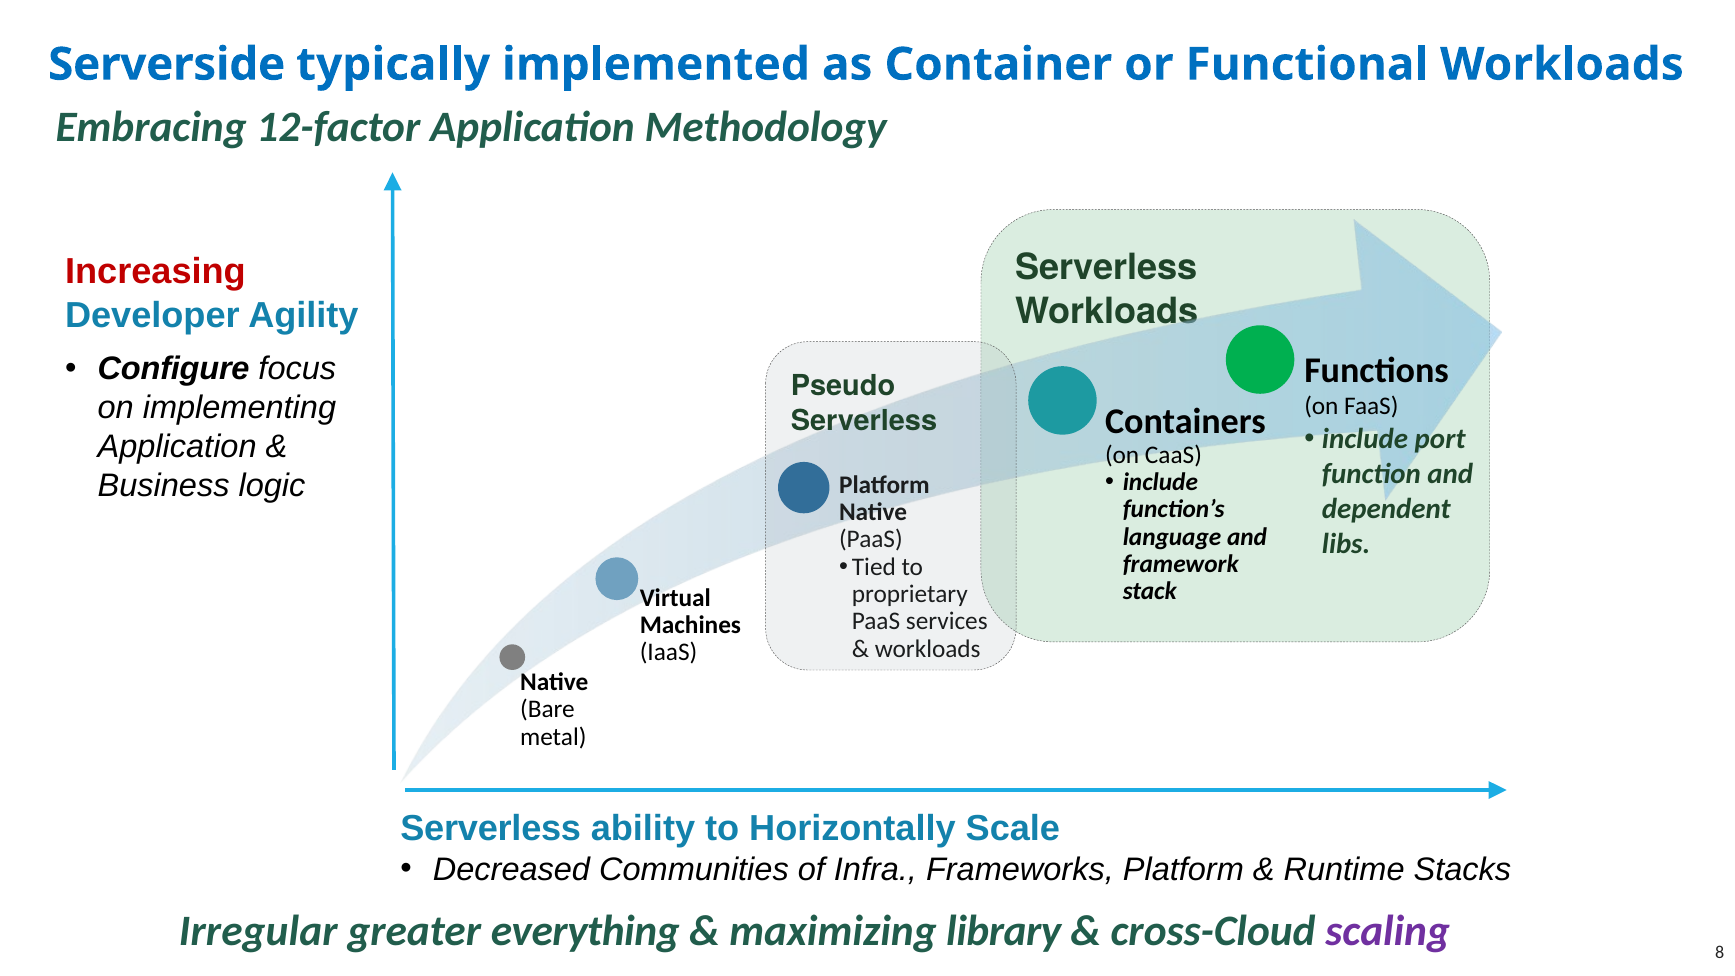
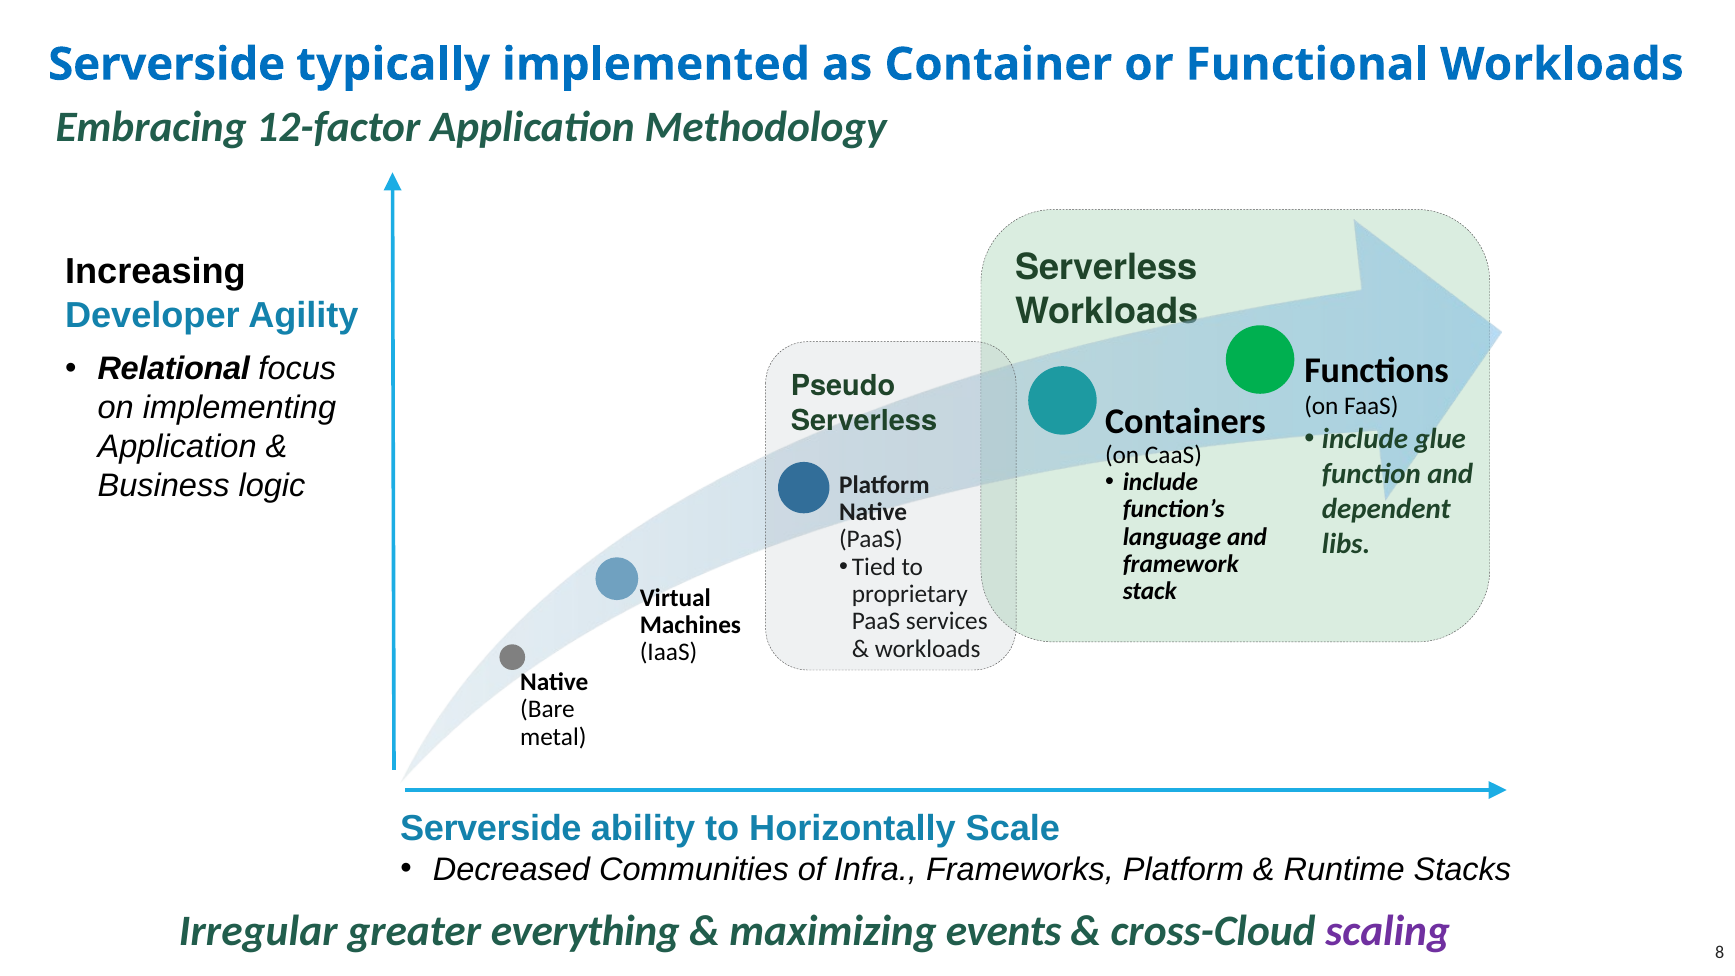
Increasing colour: red -> black (155, 272)
Configure: Configure -> Relational (174, 369)
port: port -> glue (1440, 439)
Serverless: Serverless -> Serverside (491, 829)
library: library -> events (1004, 931)
